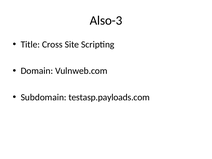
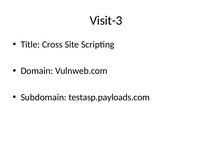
Also-3: Also-3 -> Visit-3 (106, 21)
